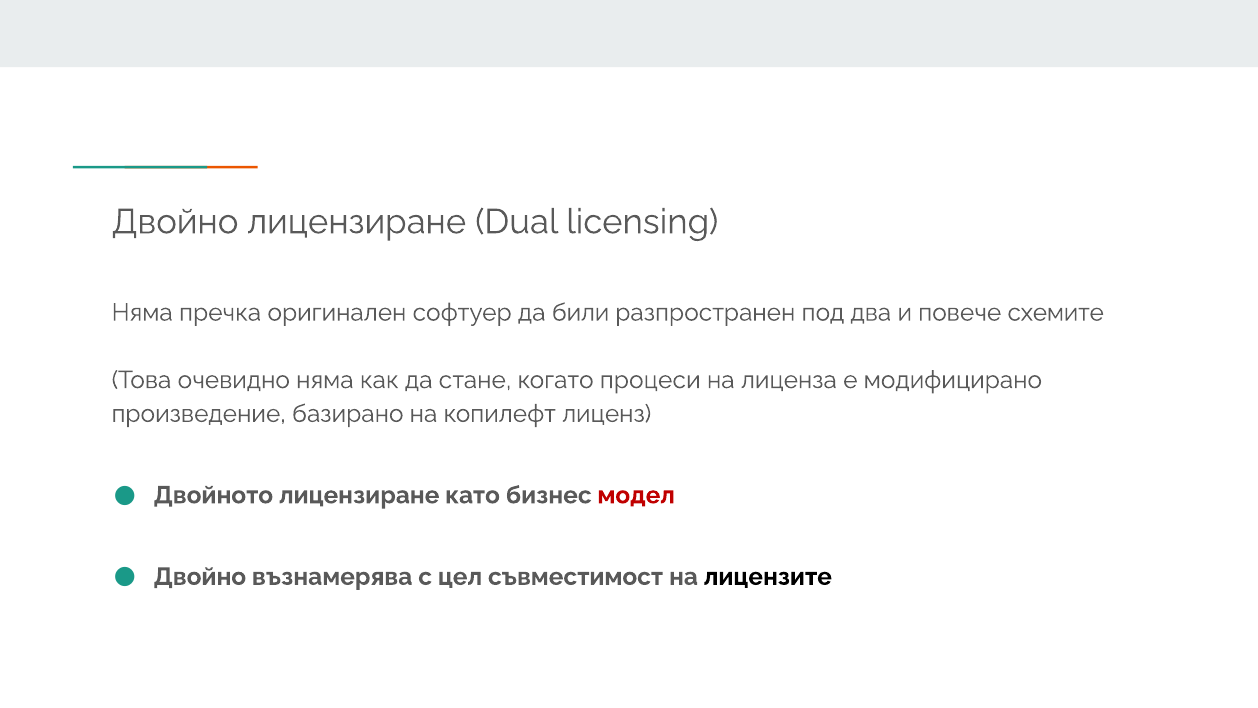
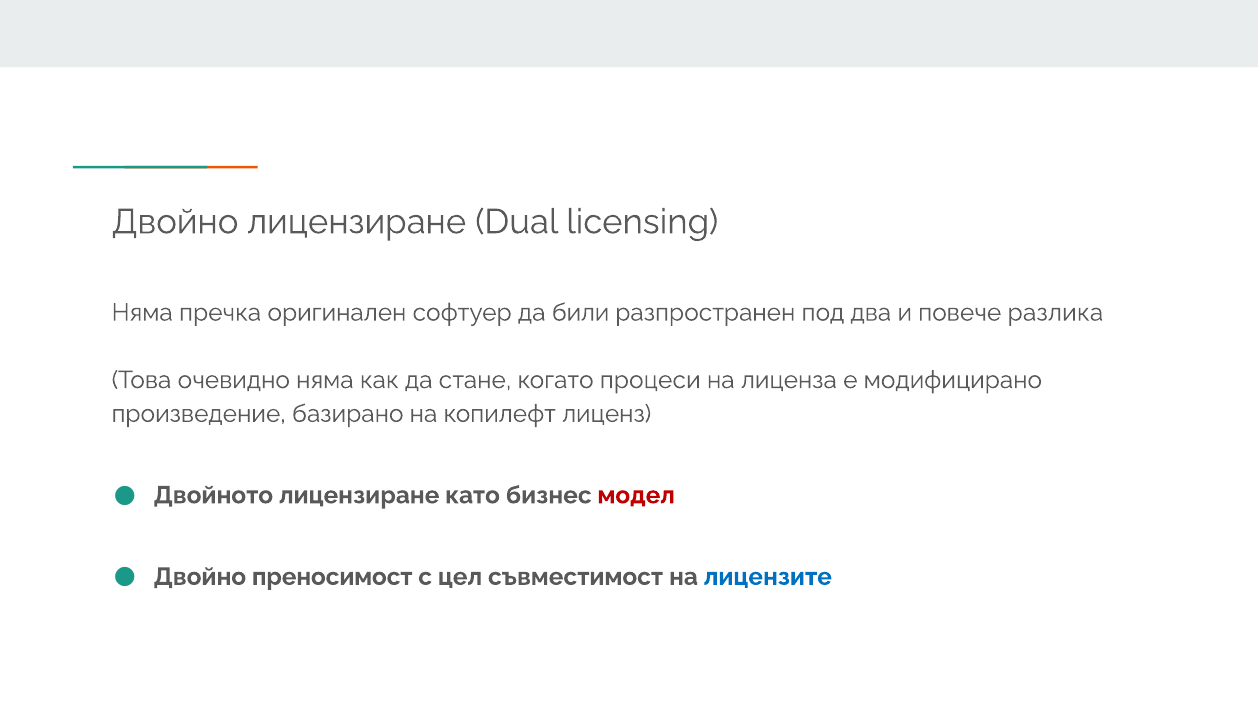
схемите: схемите -> разлика (1055, 312)
възнамерява: възнамерява -> преносимост (332, 576)
лицензите colour: black -> blue (768, 576)
